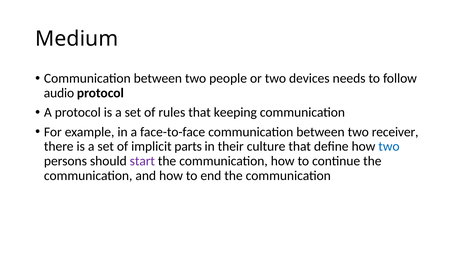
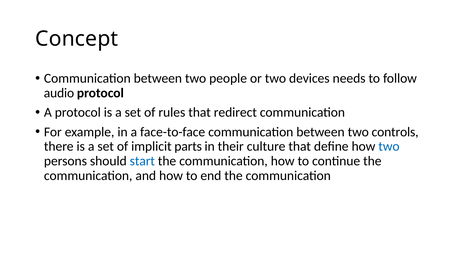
Medium: Medium -> Concept (77, 39)
keeping: keeping -> redirect (235, 112)
receiver: receiver -> controls (395, 132)
start colour: purple -> blue (142, 161)
